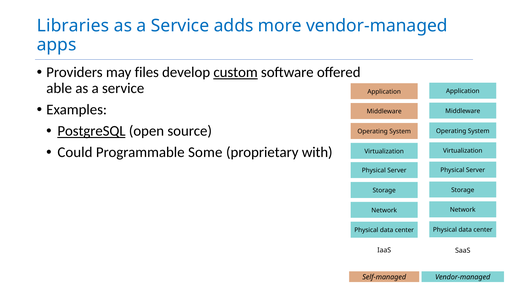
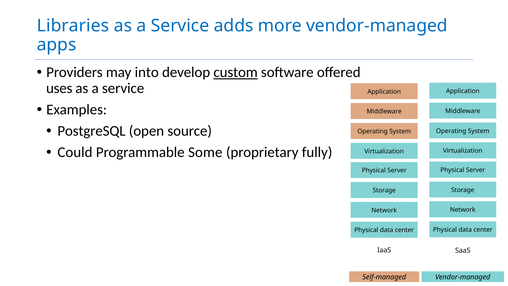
files: files -> into (147, 72)
able: able -> uses (59, 88)
PostgreSQL underline: present -> none (92, 131)
with: with -> fully (317, 152)
